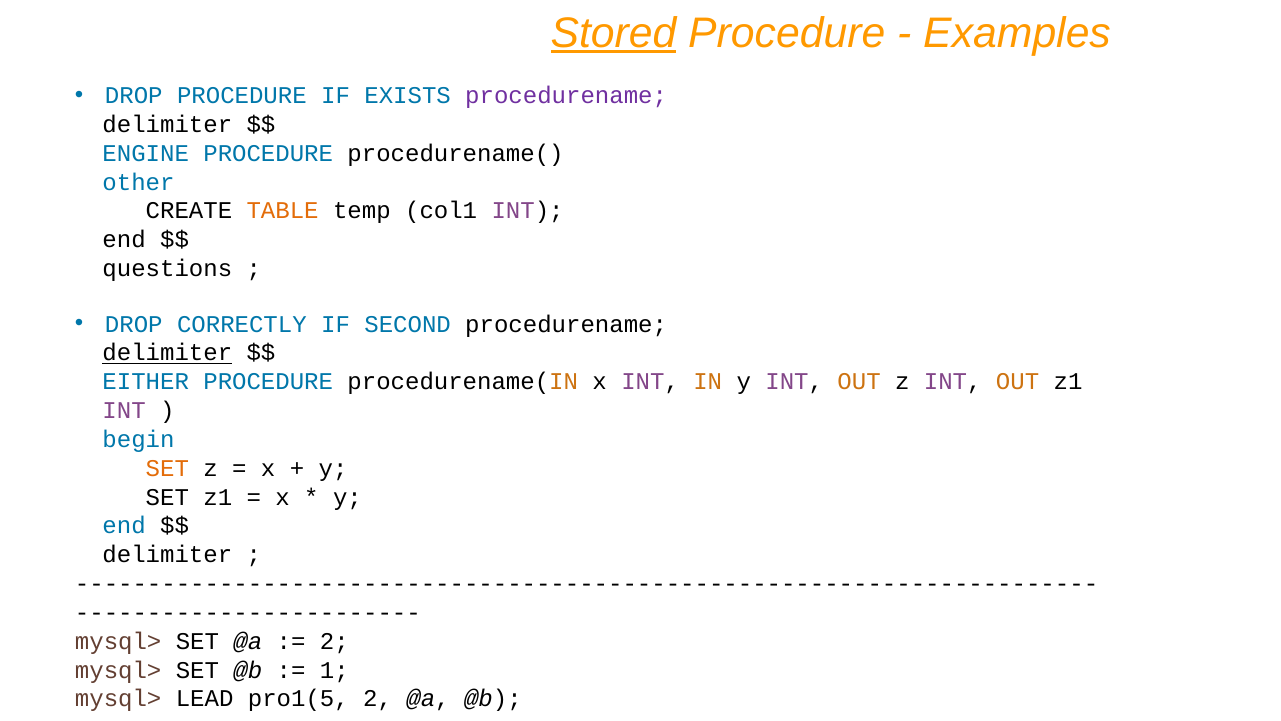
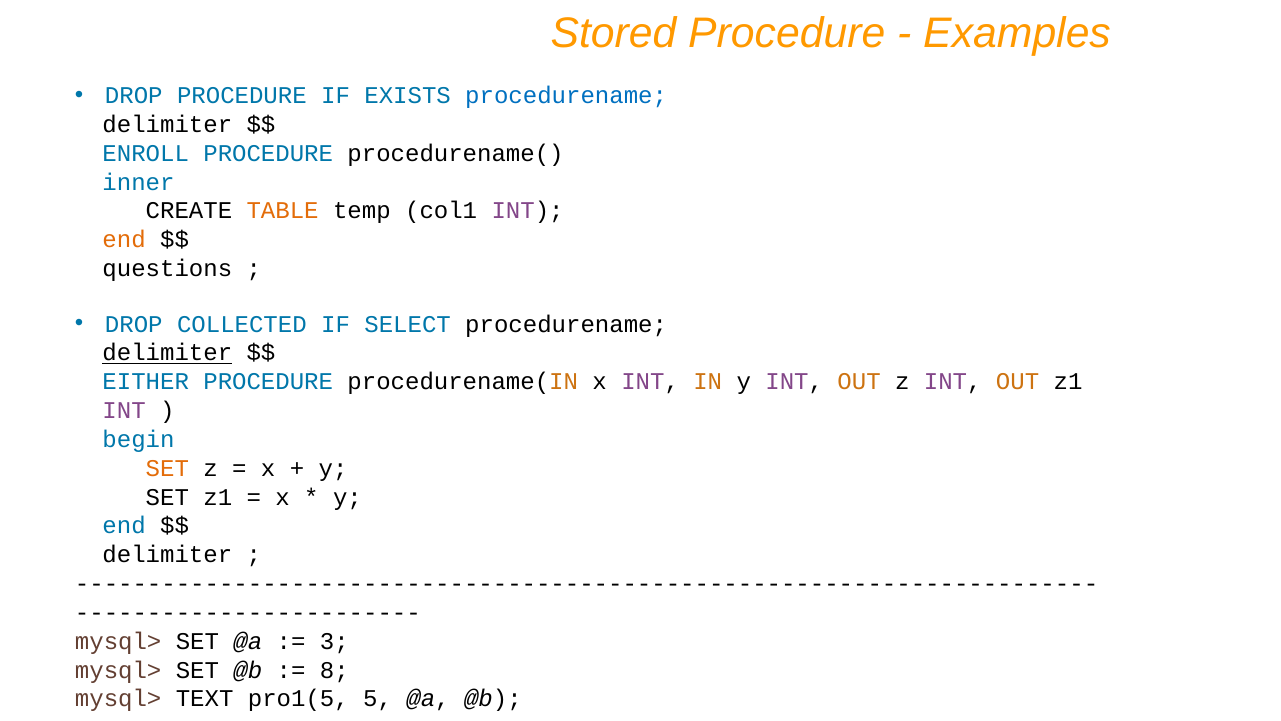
Stored underline: present -> none (614, 33)
procedurename colour: purple -> blue (566, 96)
ENGINE: ENGINE -> ENROLL (146, 153)
other: other -> inner (138, 182)
end colour: black -> orange (124, 240)
CORRECTLY: CORRECTLY -> COLLECTED (242, 324)
SECOND: SECOND -> SELECT (408, 324)
2: 2 -> 3 (334, 641)
1: 1 -> 8 (334, 670)
LEAD: LEAD -> TEXT (205, 699)
pro1(5 2: 2 -> 5 (378, 699)
